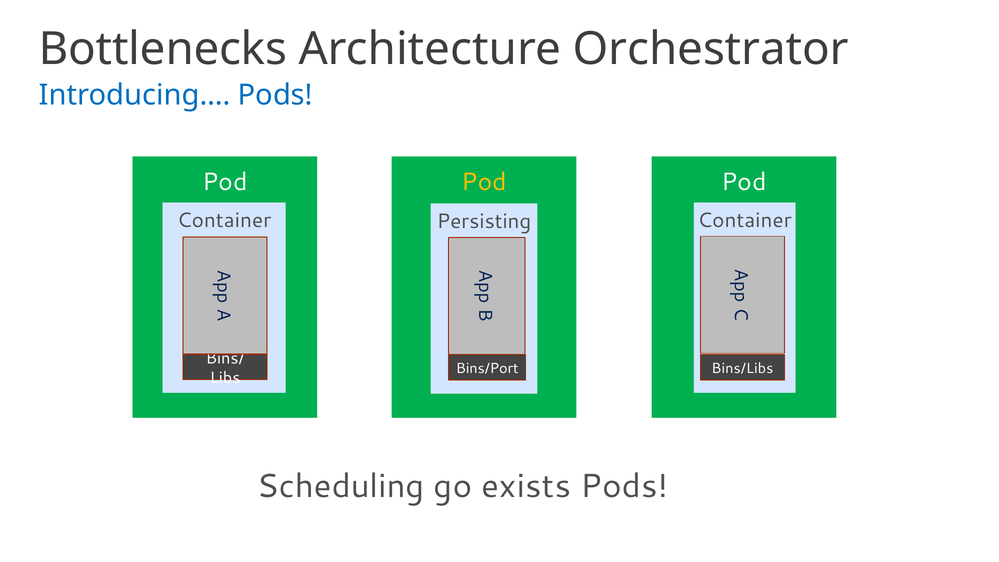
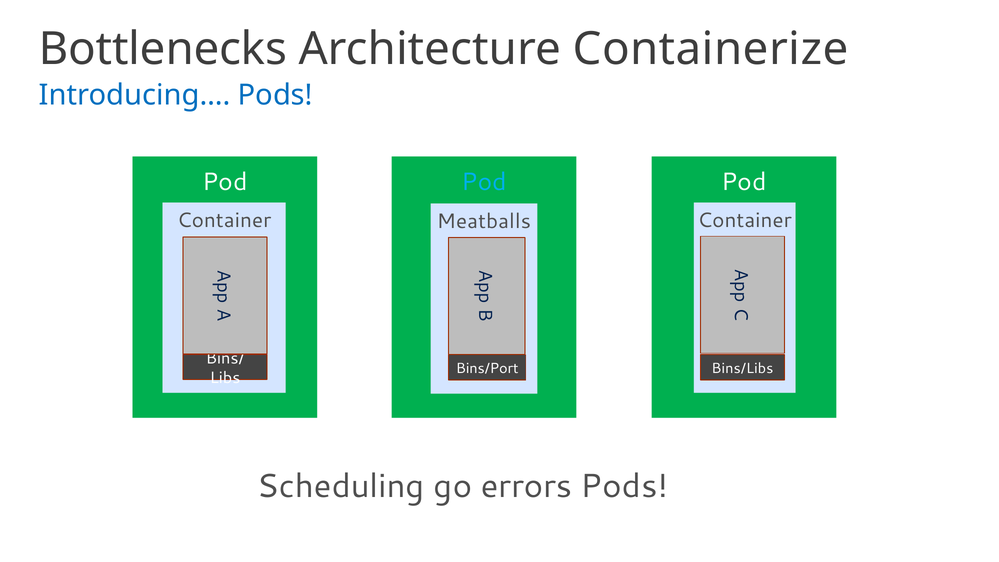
Orchestrator: Orchestrator -> Containerize (711, 49)
Pod colour: yellow -> light blue (484, 182)
Persisting: Persisting -> Meatballs (484, 221)
exists: exists -> errors (527, 486)
